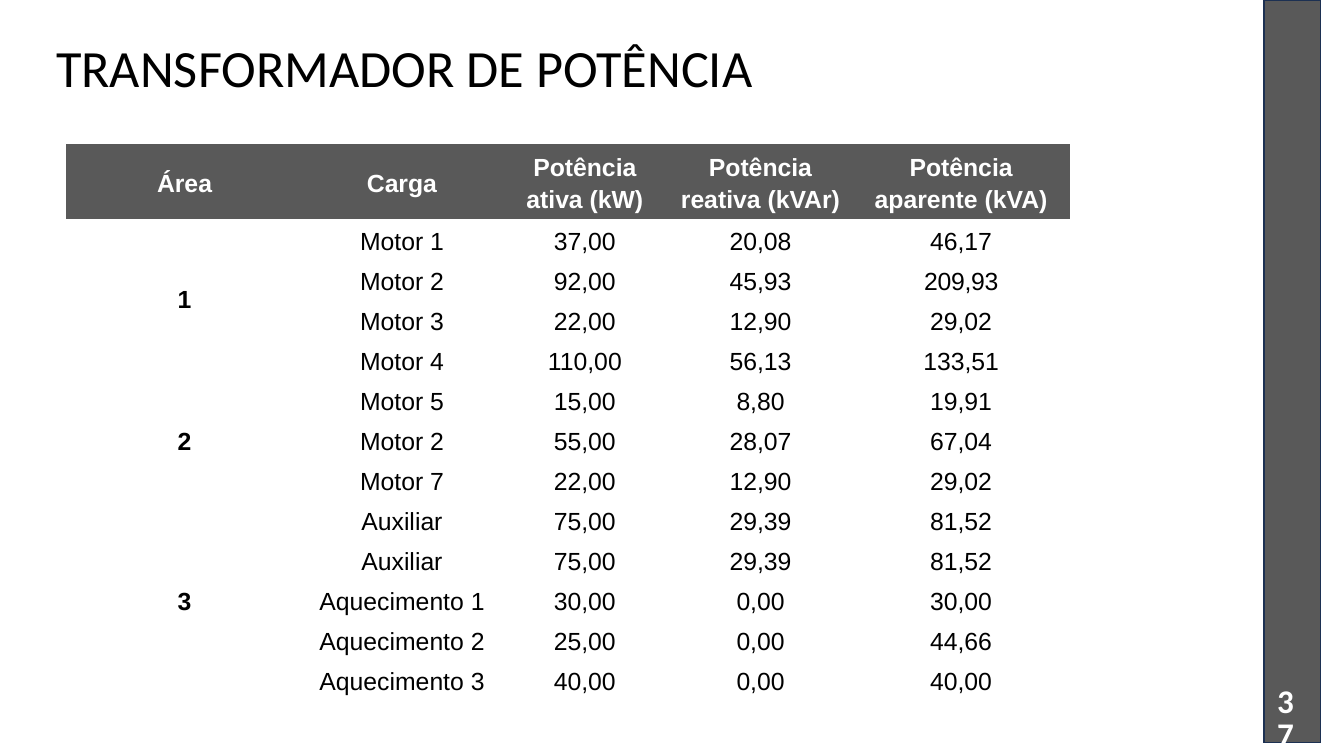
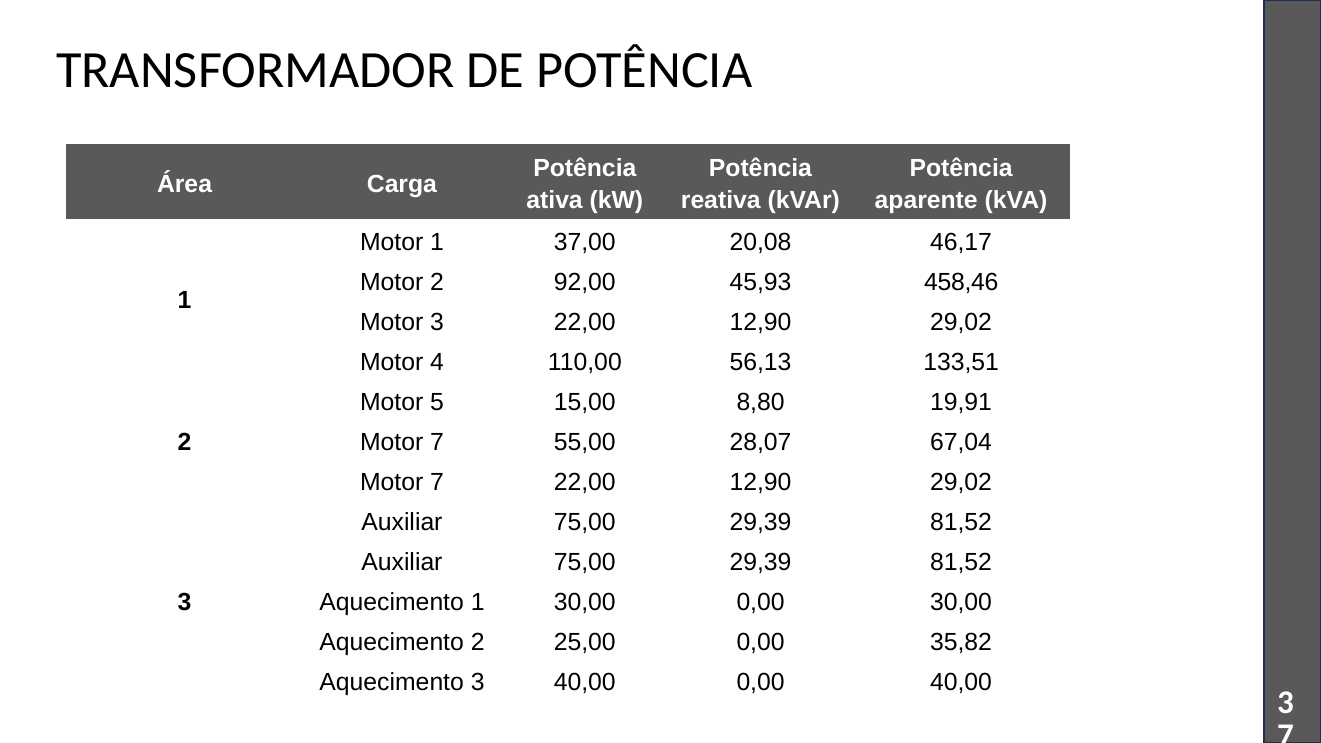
209,93: 209,93 -> 458,46 (961, 282)
2: 2 -> 7 (437, 442)
44,66: 44,66 -> 35,82 (961, 642)
